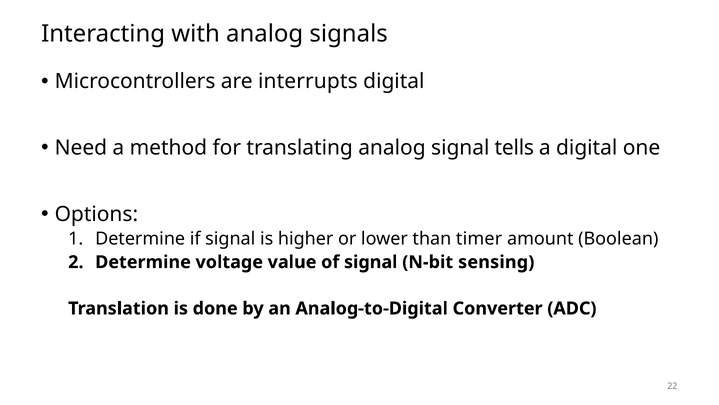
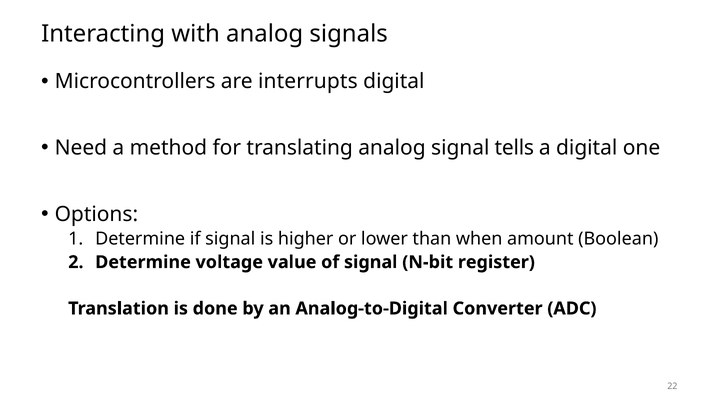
timer: timer -> when (479, 239)
sensing: sensing -> register (496, 262)
